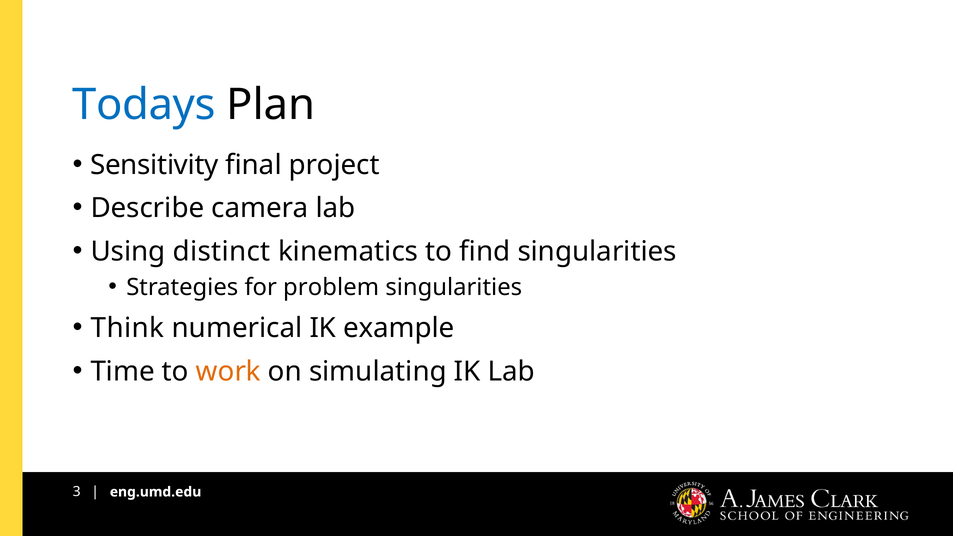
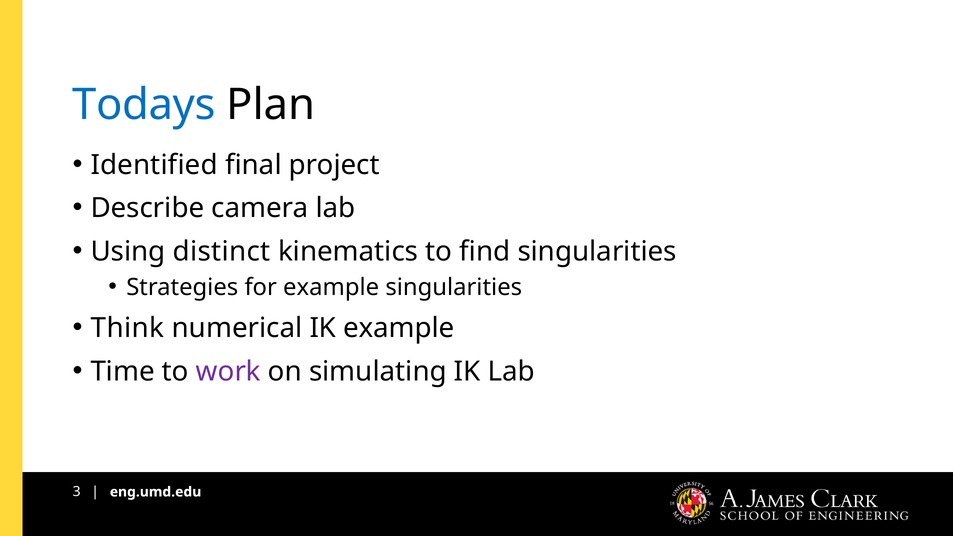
Sensitivity: Sensitivity -> Identified (154, 165)
for problem: problem -> example (331, 287)
work colour: orange -> purple (228, 372)
